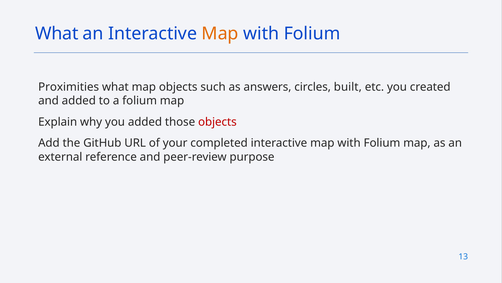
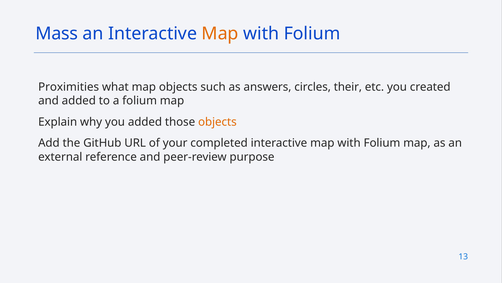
What: What -> Mass (57, 34)
built: built -> their (348, 87)
objects colour: red -> orange (217, 122)
